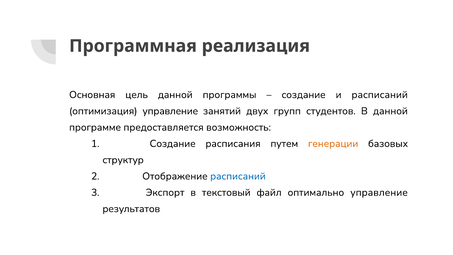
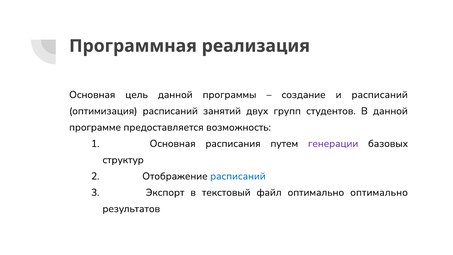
оптимизация управление: управление -> расписаний (170, 111)
1 Создание: Создание -> Основная (173, 143)
генерации colour: orange -> purple (333, 143)
оптимально управление: управление -> оптимально (379, 192)
